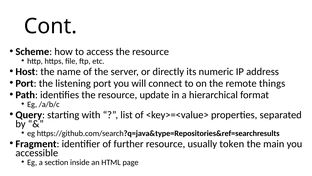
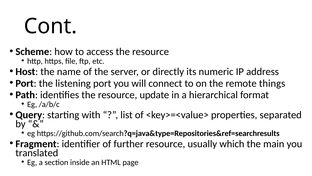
token: token -> which (232, 144)
accessible: accessible -> translated (37, 152)
